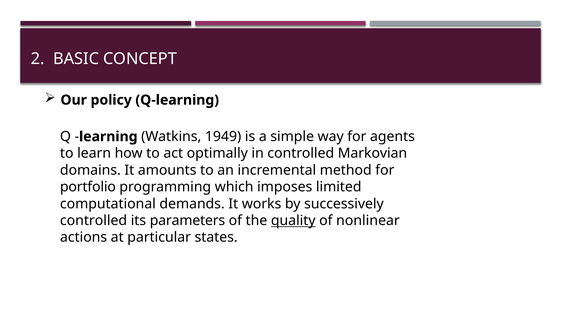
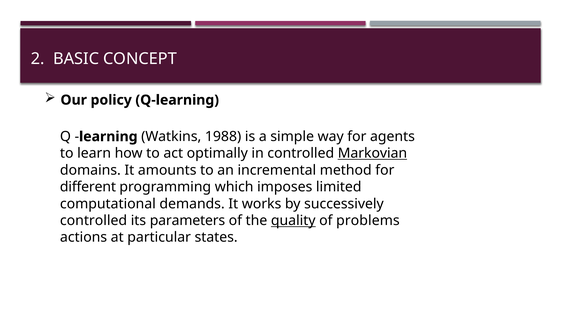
1949: 1949 -> 1988 (223, 137)
Markovian underline: none -> present (372, 154)
portfolio: portfolio -> different (88, 187)
nonlinear: nonlinear -> problems (368, 221)
